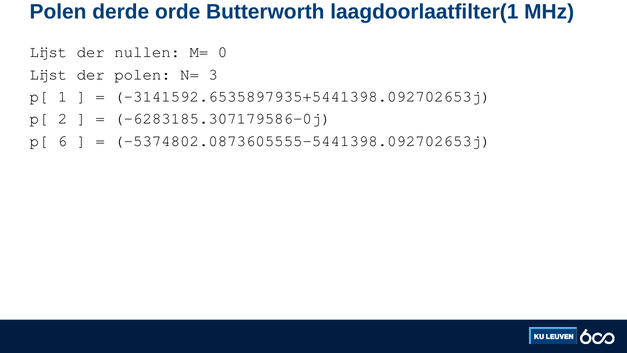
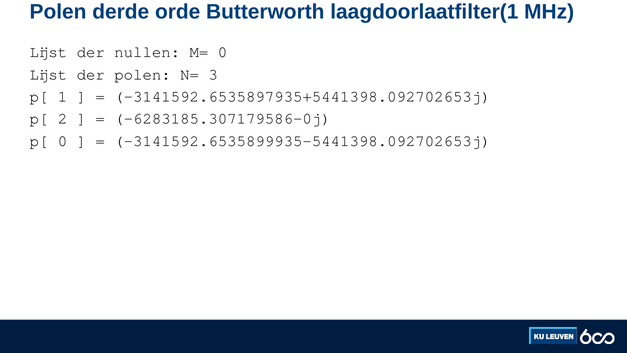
p[ 6: 6 -> 0 (63, 141)
-5374802.0873605555-5441398.092702653j: -5374802.0873605555-5441398.092702653j -> -3141592.6535899935-5441398.092702653j (302, 141)
